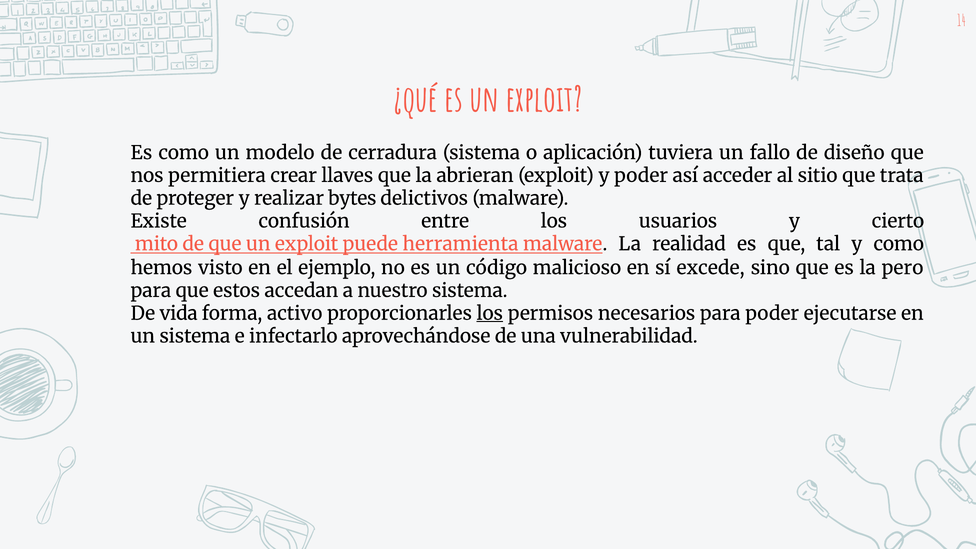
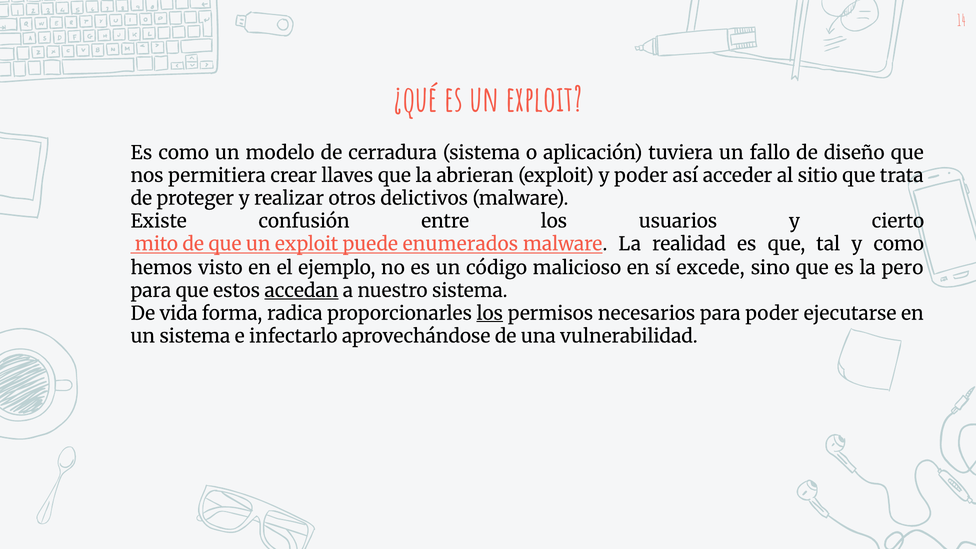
bytes: bytes -> otros (352, 198)
herramienta: herramienta -> enumerados (460, 244)
accedan underline: none -> present (301, 291)
activo: activo -> radica (295, 314)
